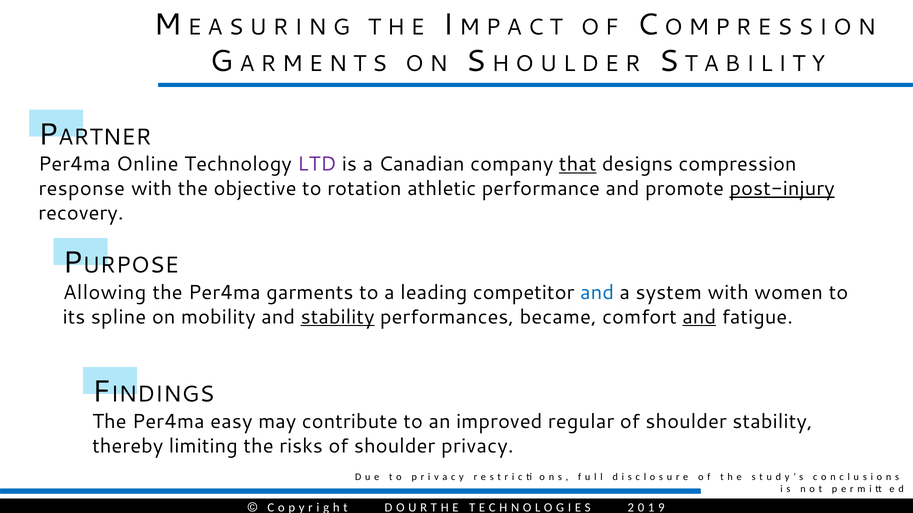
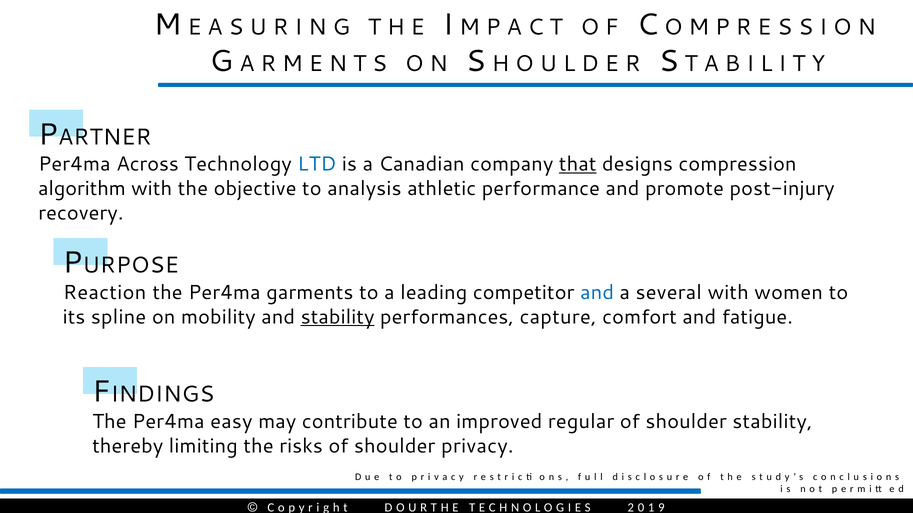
Online: Online -> Across (148, 164)
LTD colour: purple -> blue (317, 164)
response: response -> algorithm (82, 189)
rotation: rotation -> analysis (364, 189)
post-injury underline: present -> none (782, 189)
Allowing: Allowing -> Reaction (105, 293)
system: system -> several (669, 293)
became: became -> capture (558, 317)
and underline: present -> none (699, 317)
